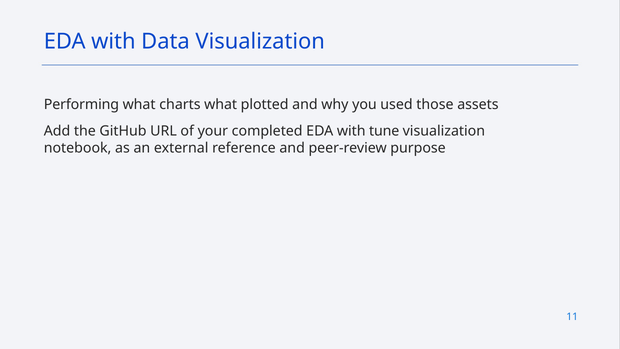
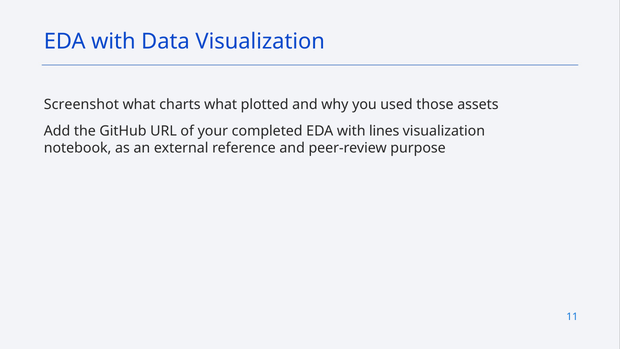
Performing: Performing -> Screenshot (81, 105)
tune: tune -> lines (384, 131)
